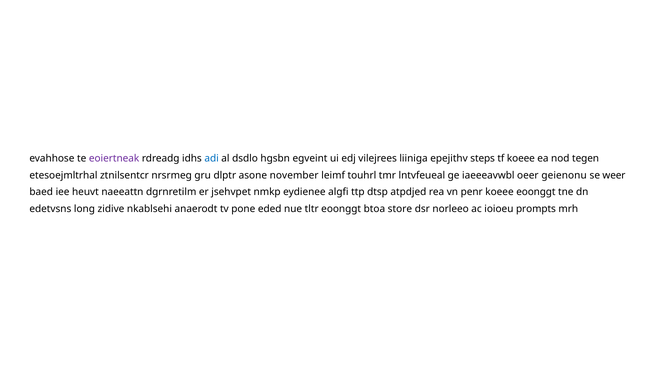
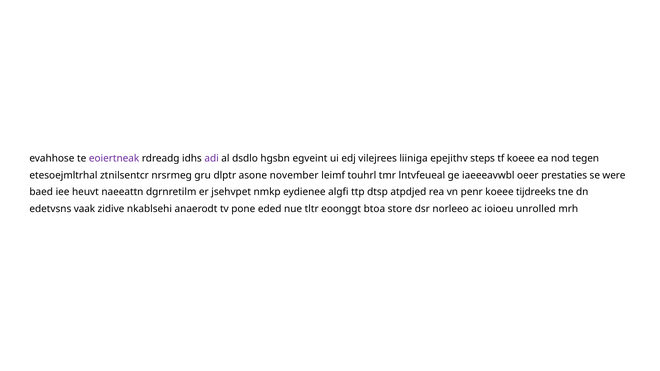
adi colour: blue -> purple (212, 158)
geienonu: geienonu -> prestaties (564, 175)
weer: weer -> were (614, 175)
koeee eoonggt: eoonggt -> tijdreeks (536, 192)
long: long -> vaak (85, 209)
prompts: prompts -> unrolled (536, 209)
